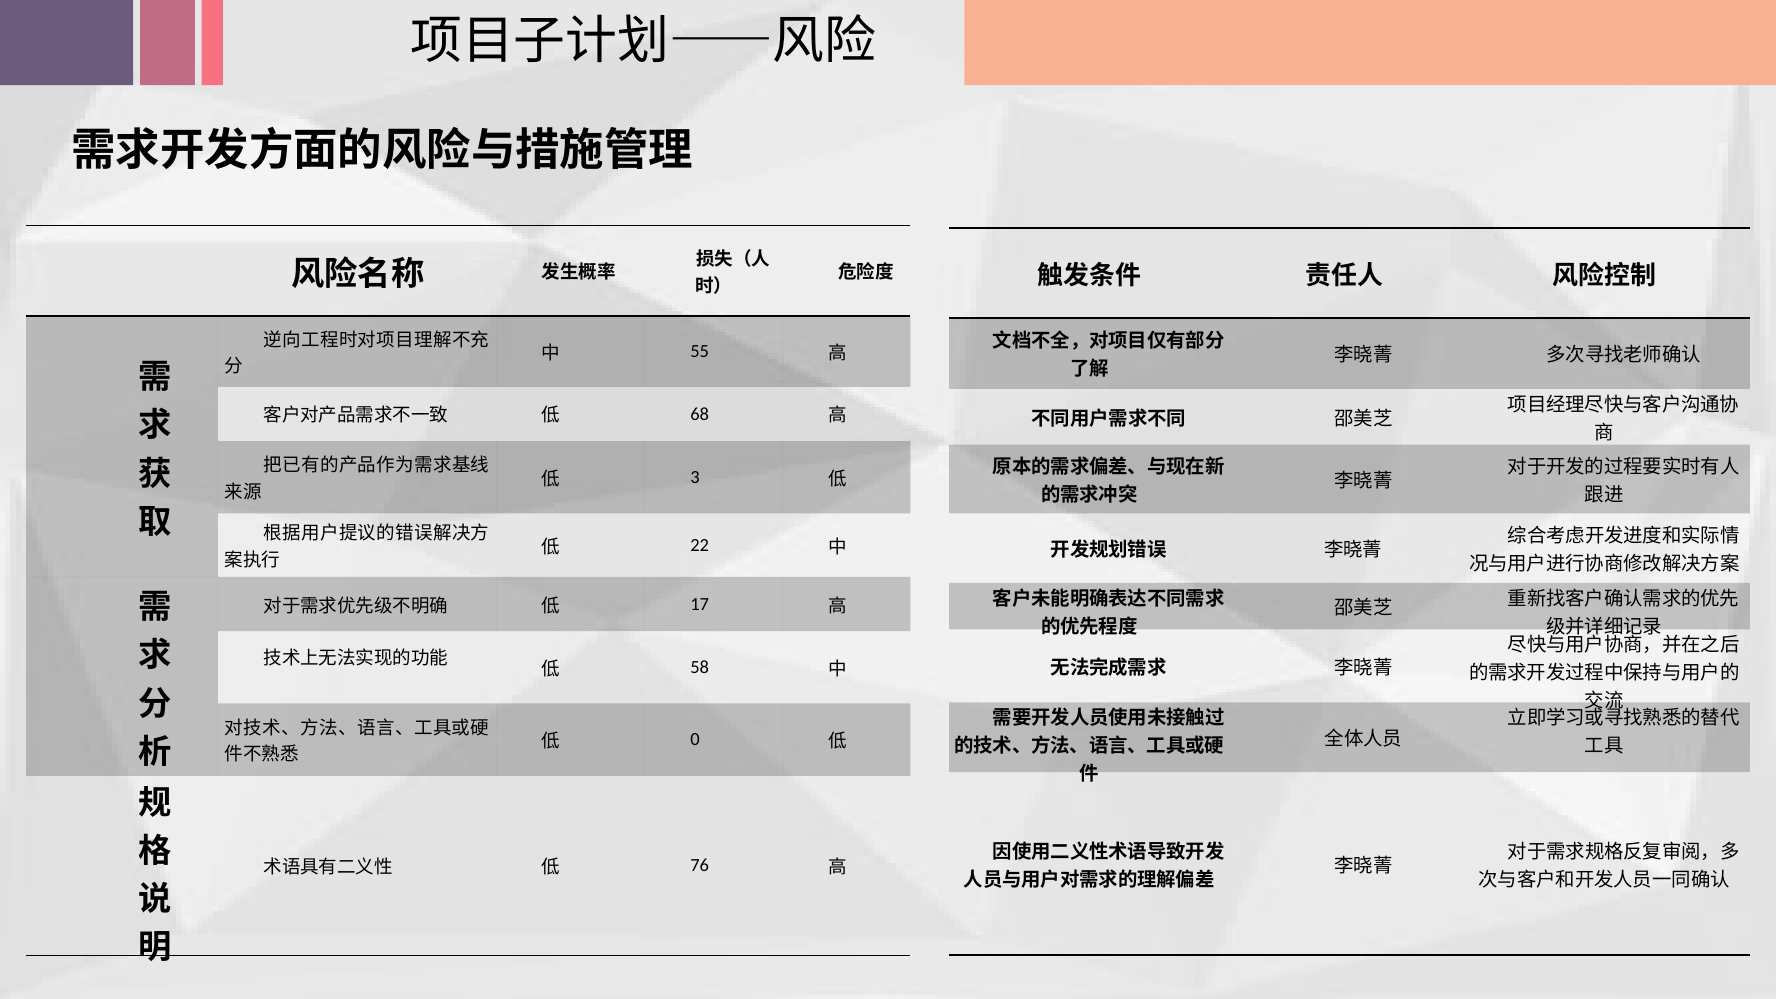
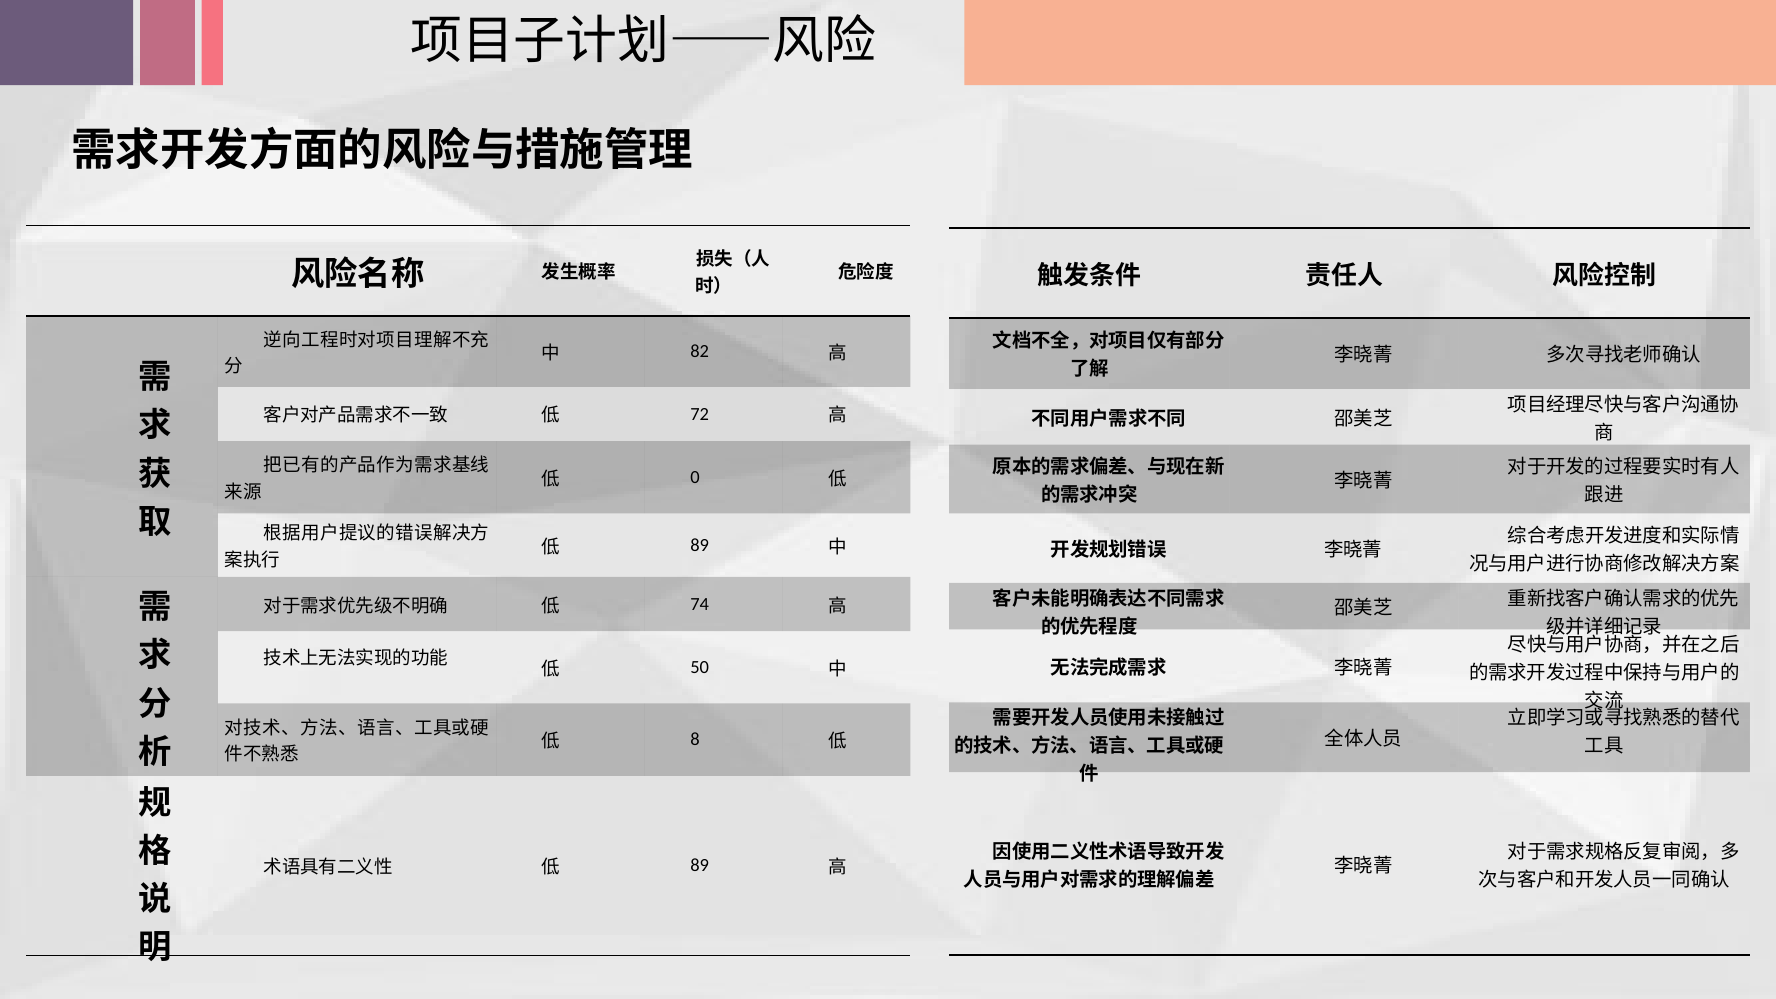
55: 55 -> 82 (700, 352)
68: 68 -> 72 (700, 414)
3: 3 -> 0 (695, 477)
22: 22 -> 89 (700, 545)
17: 17 -> 74 (700, 604)
58: 58 -> 50 (700, 667)
0: 0 -> 8 (695, 740)
76: 76 -> 89 (700, 866)
